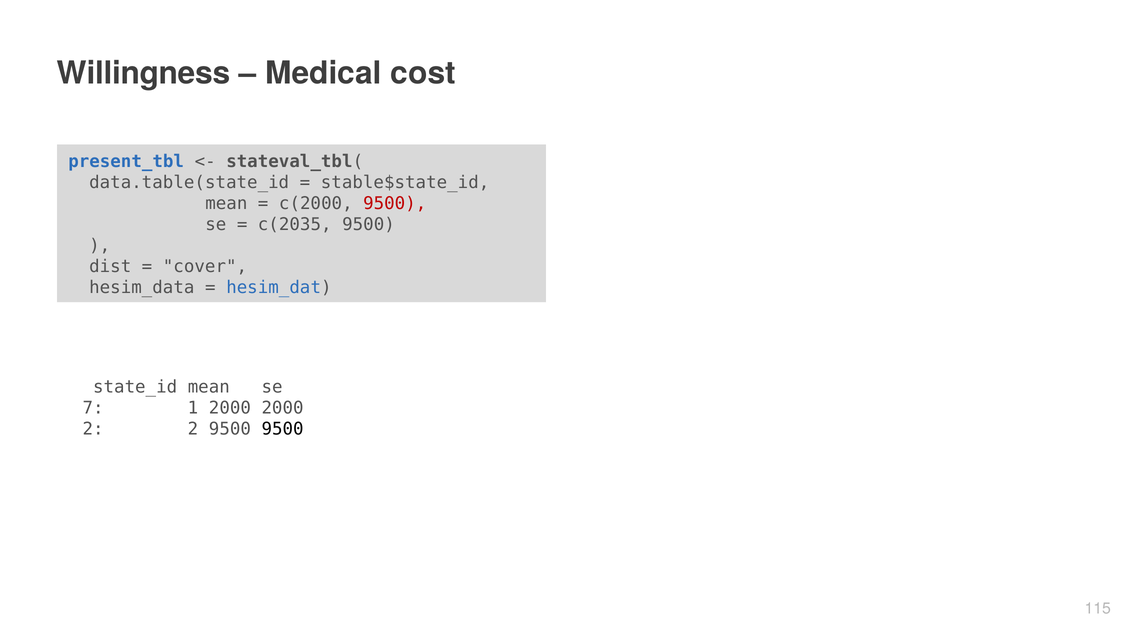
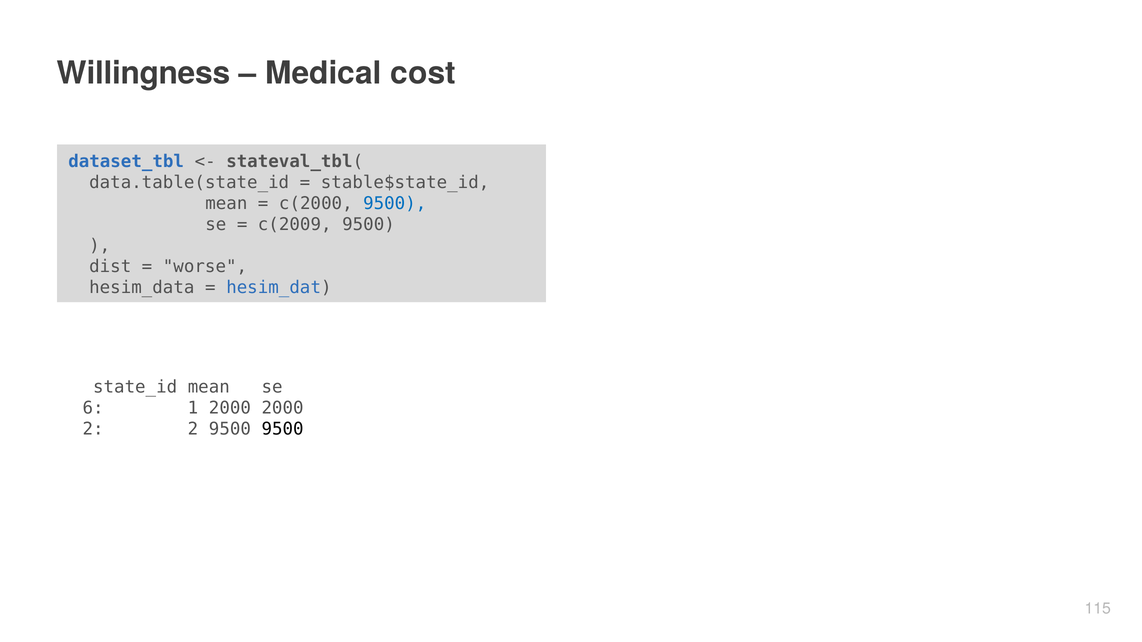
present_tbl: present_tbl -> dataset_tbl (126, 162)
9500 colour: red -> blue (395, 204)
c(2035: c(2035 -> c(2009 (295, 225)
cover: cover -> worse (205, 267)
7: 7 -> 6 (93, 408)
